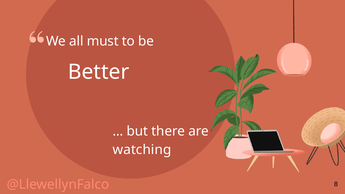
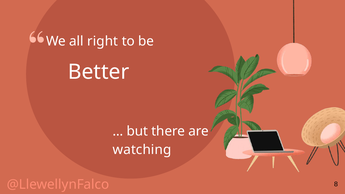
must: must -> right (103, 41)
